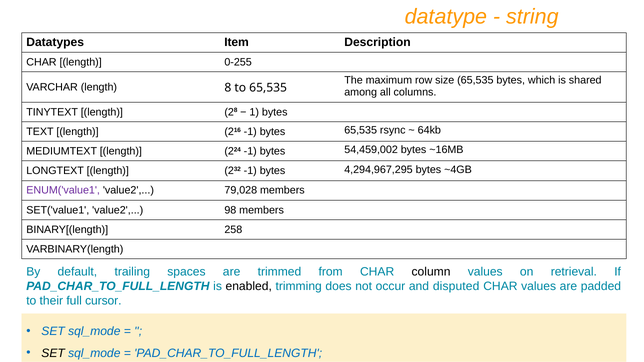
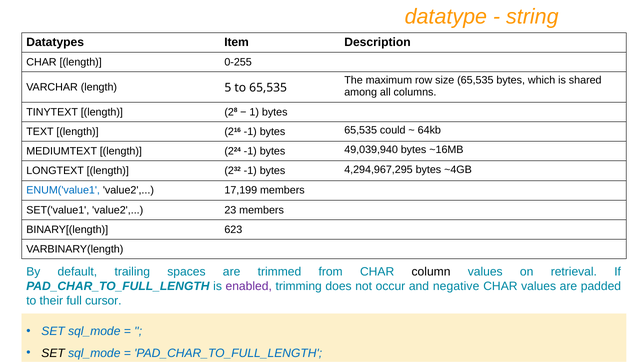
8: 8 -> 5 (228, 88)
rsync: rsync -> could (393, 130)
54,459,002: 54,459,002 -> 49,039,940 (371, 150)
ENUM('value1 colour: purple -> blue (63, 191)
79,028: 79,028 -> 17,199 (241, 191)
98: 98 -> 23 (230, 210)
258: 258 -> 623 (233, 230)
enabled colour: black -> purple (249, 287)
disputed: disputed -> negative (456, 287)
